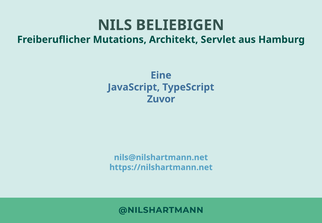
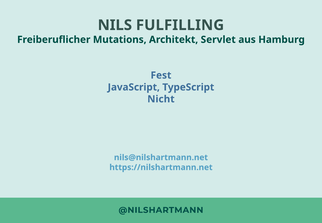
BELIEBIGEN: BELIEBIGEN -> FULFILLING (180, 25)
Eine: Eine -> Fest (161, 75)
Zuvor: Zuvor -> Nicht (161, 99)
